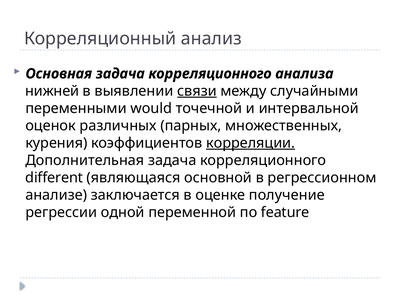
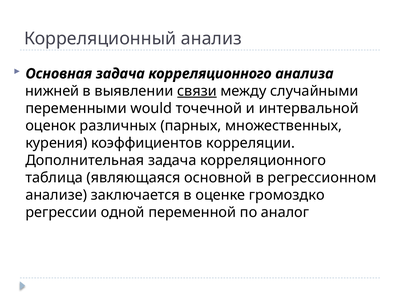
корреляции underline: present -> none (251, 143)
different: different -> таблица (54, 178)
получение: получение -> громоздко (287, 195)
feature: feature -> аналог (285, 212)
